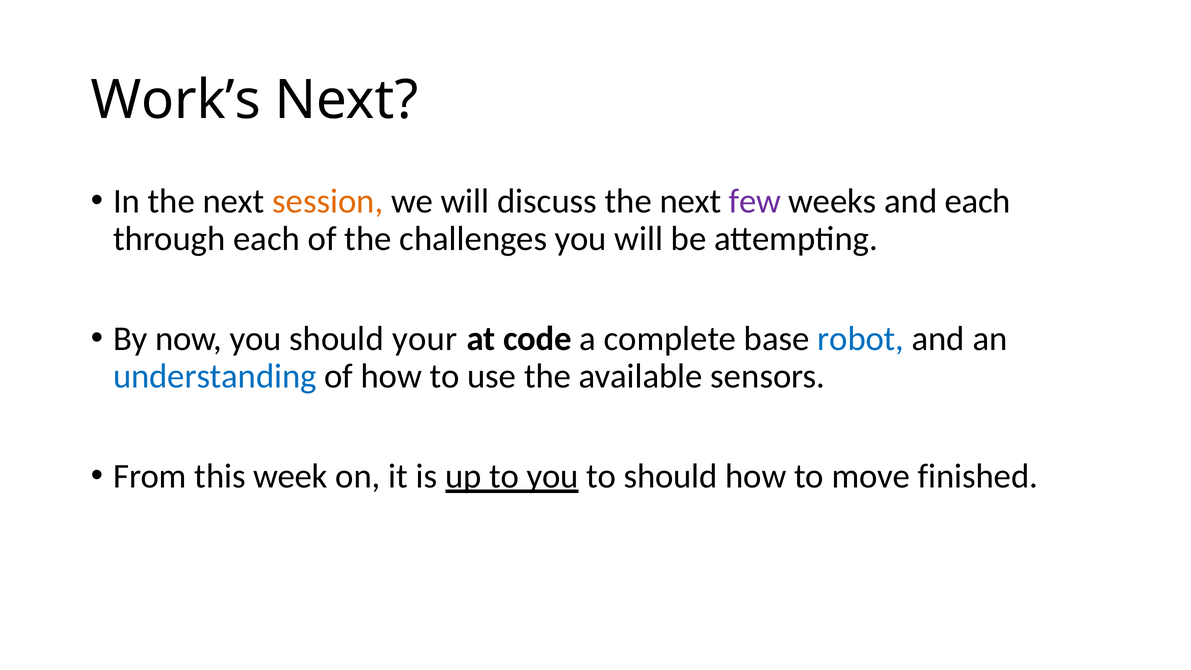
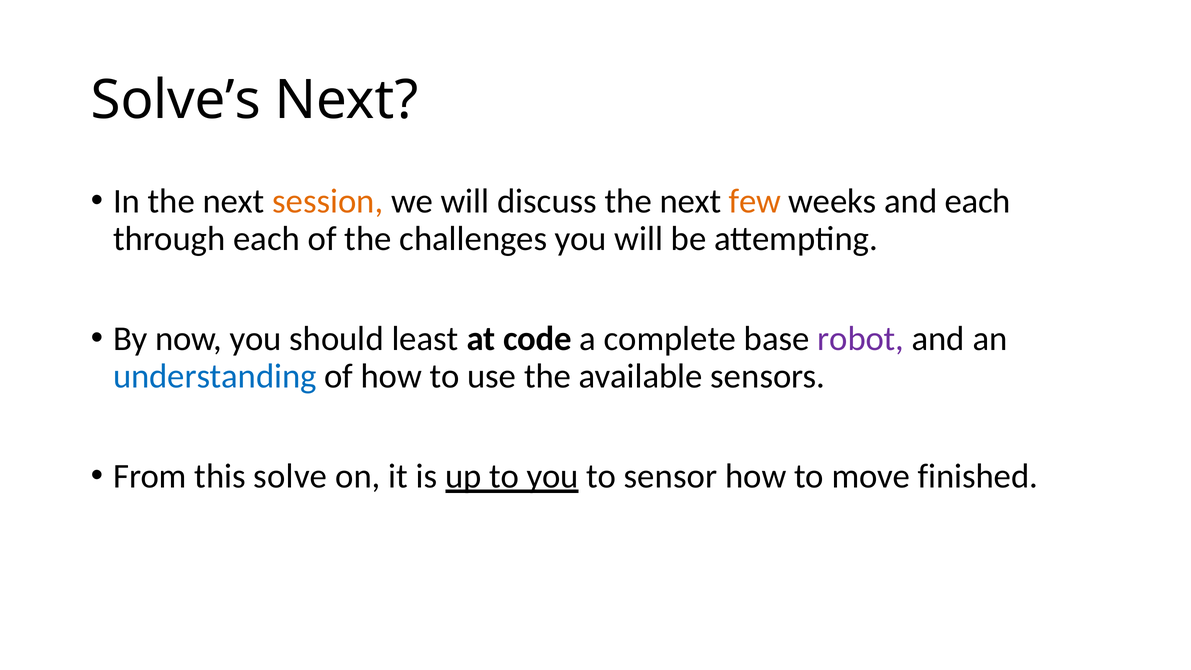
Work’s: Work’s -> Solve’s (176, 100)
few colour: purple -> orange (755, 201)
your: your -> least (425, 339)
robot colour: blue -> purple (861, 339)
week: week -> solve (290, 476)
to should: should -> sensor (671, 476)
